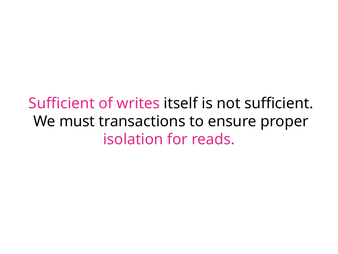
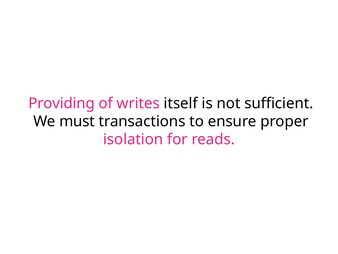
Sufficient: Sufficient -> Providing (62, 103)
